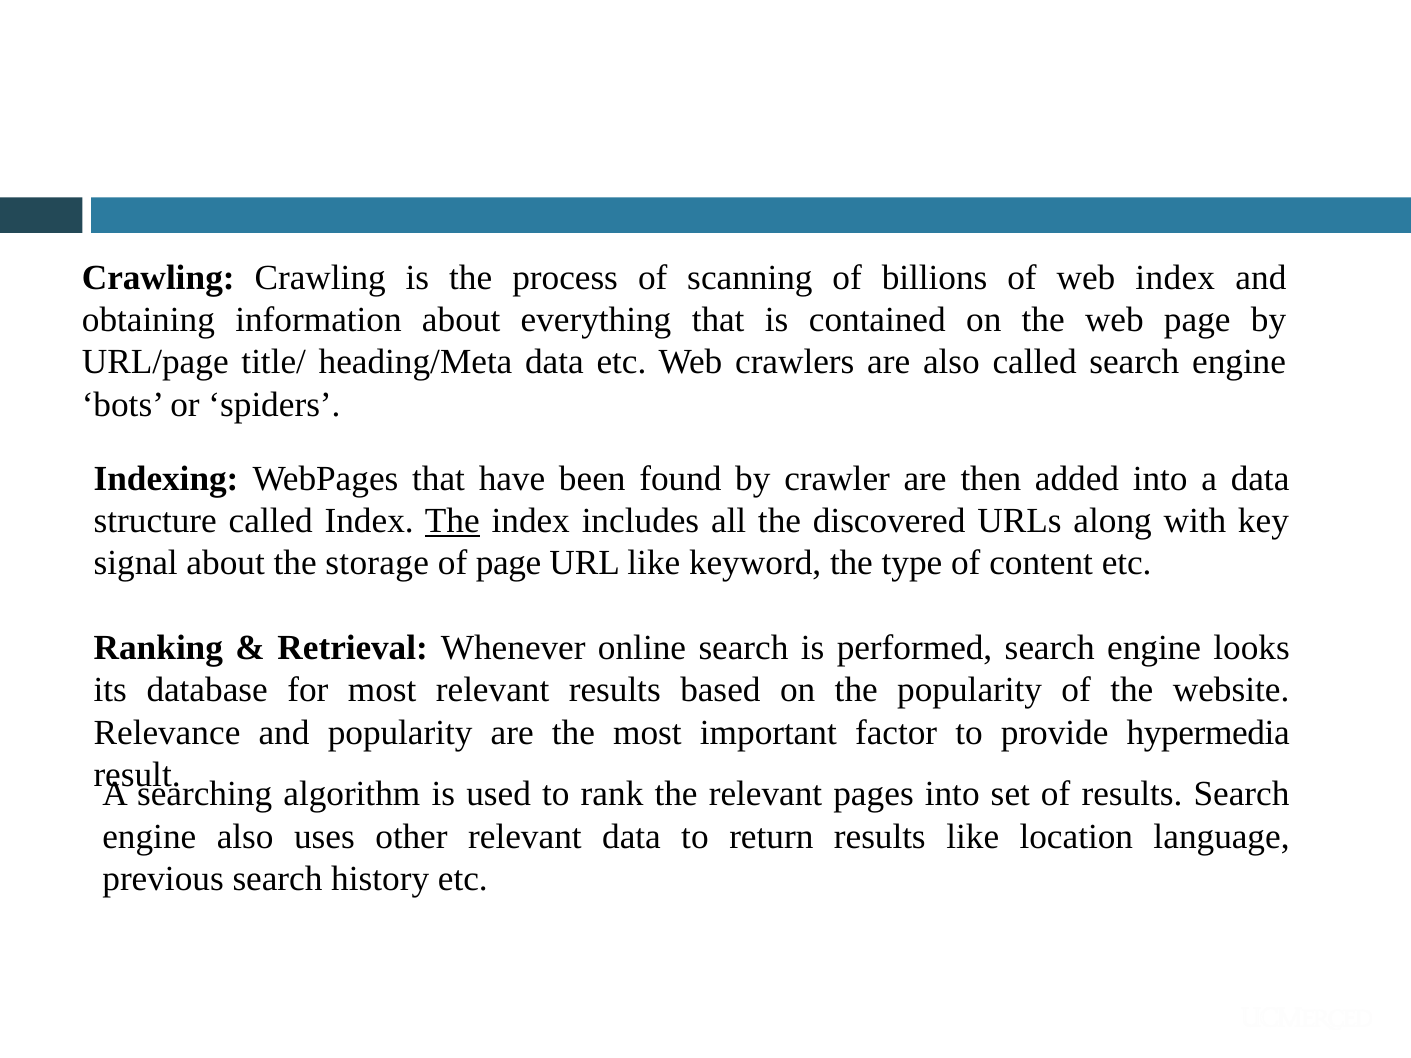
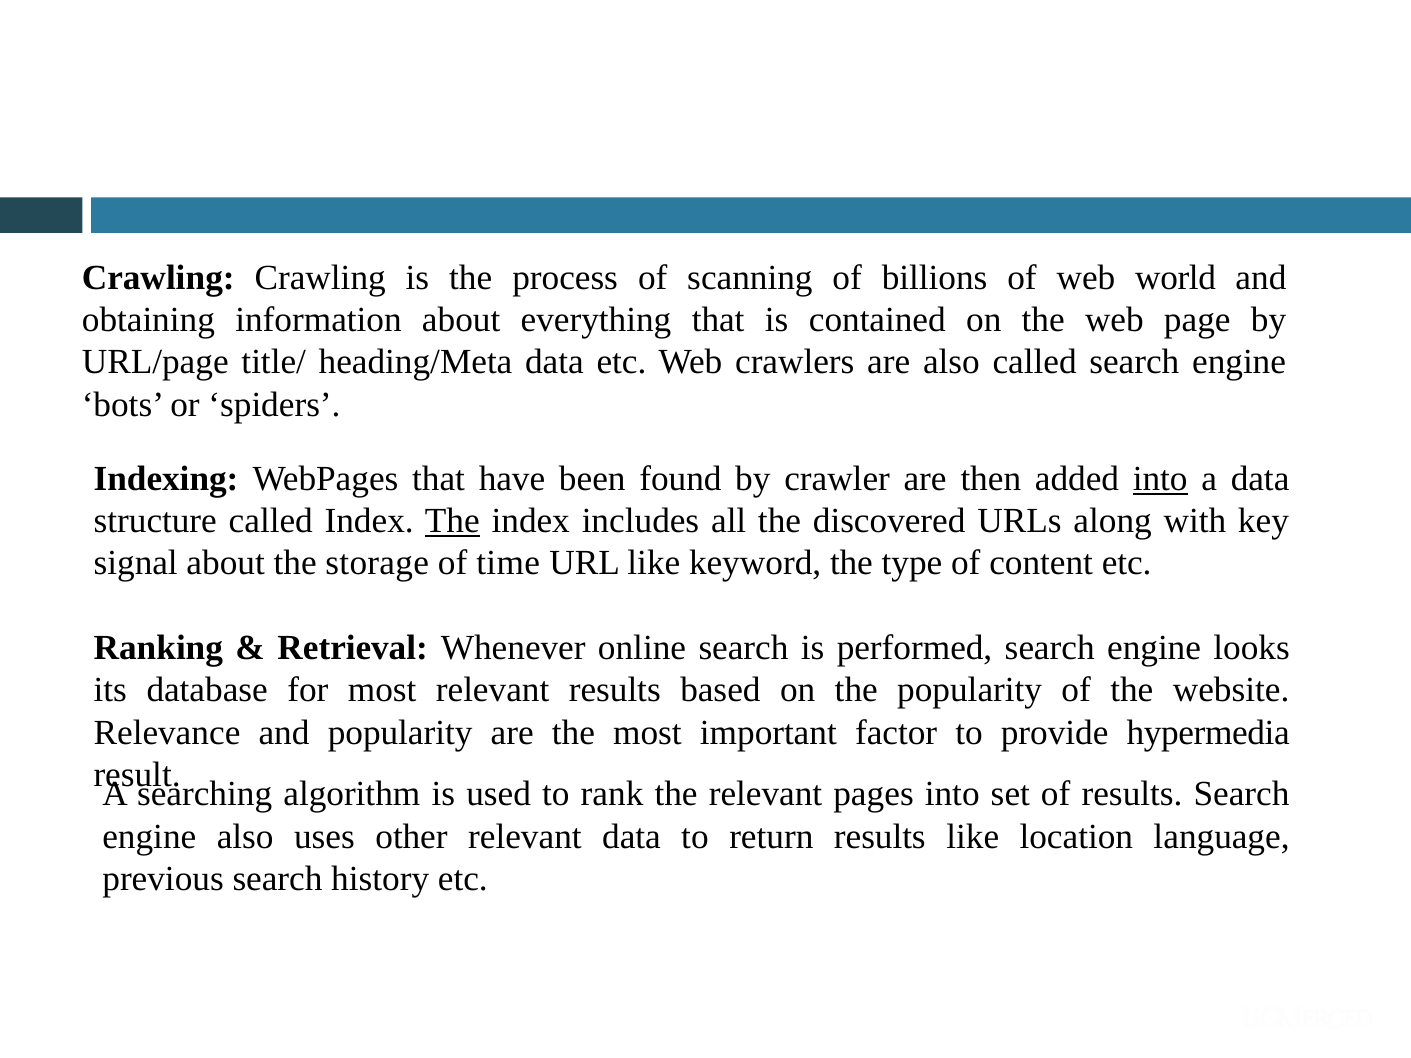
web index: index -> world (1176, 278)
into underline: none -> present (1160, 479)
of page: page -> time (508, 563)
